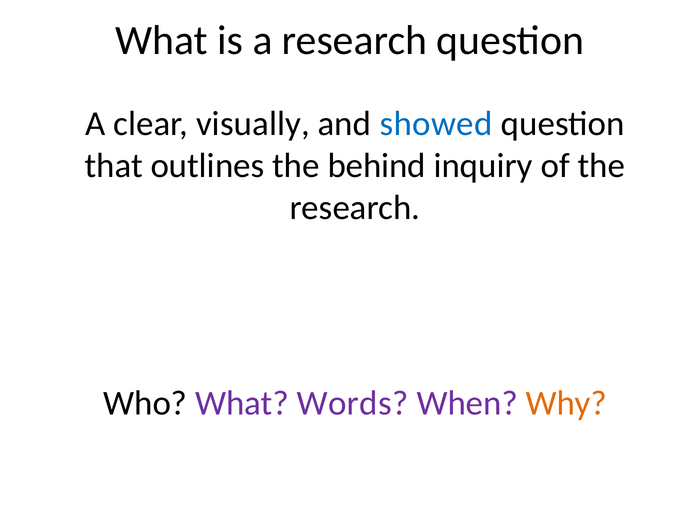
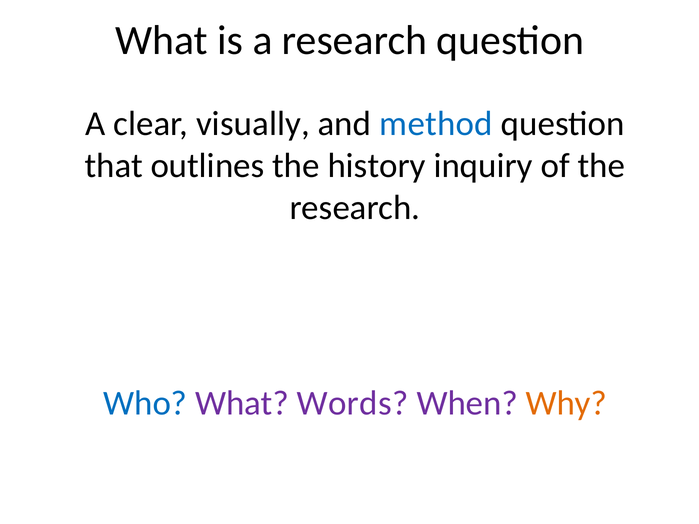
showed: showed -> method (436, 124)
behind: behind -> history (377, 166)
Who colour: black -> blue (145, 403)
